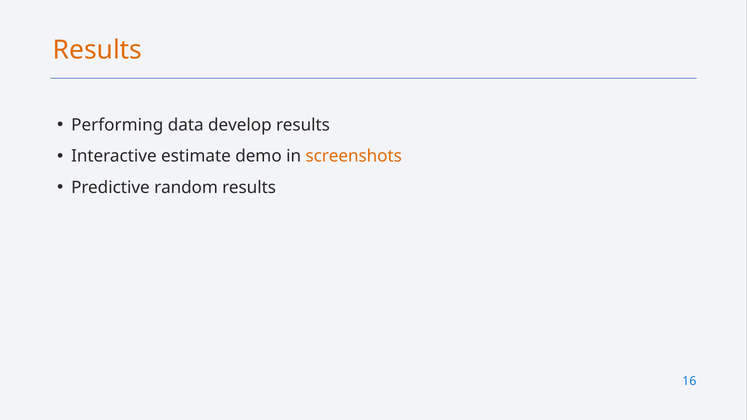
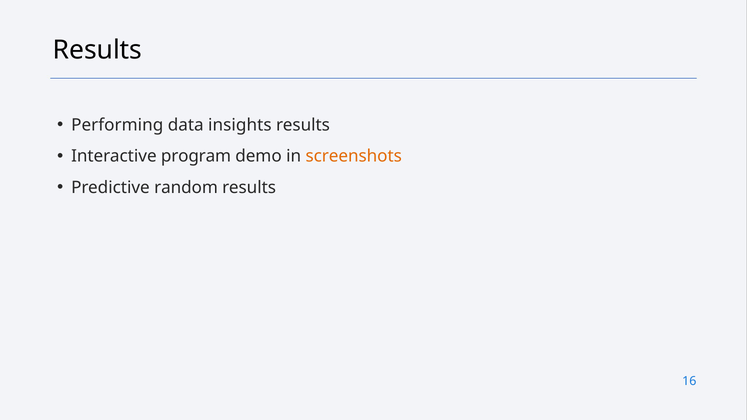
Results colour: orange -> black (97, 50)
develop: develop -> insights (240, 125)
estimate: estimate -> program (196, 156)
